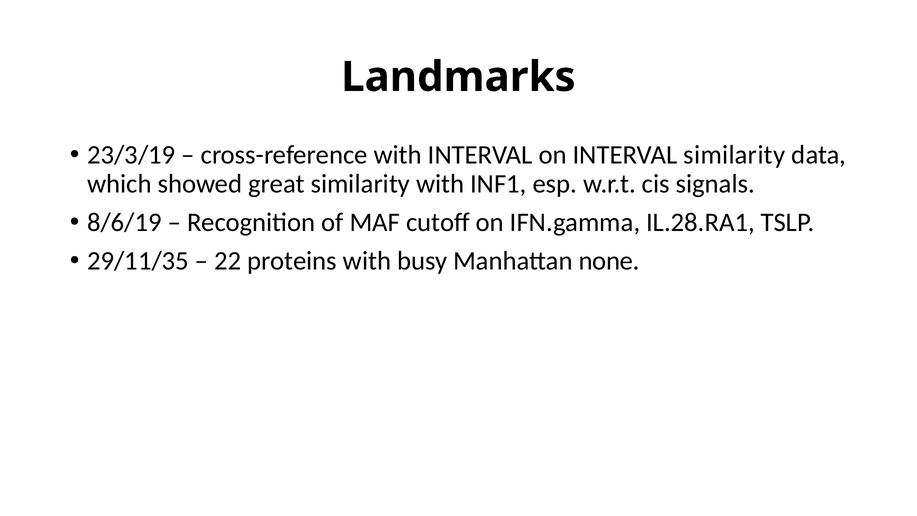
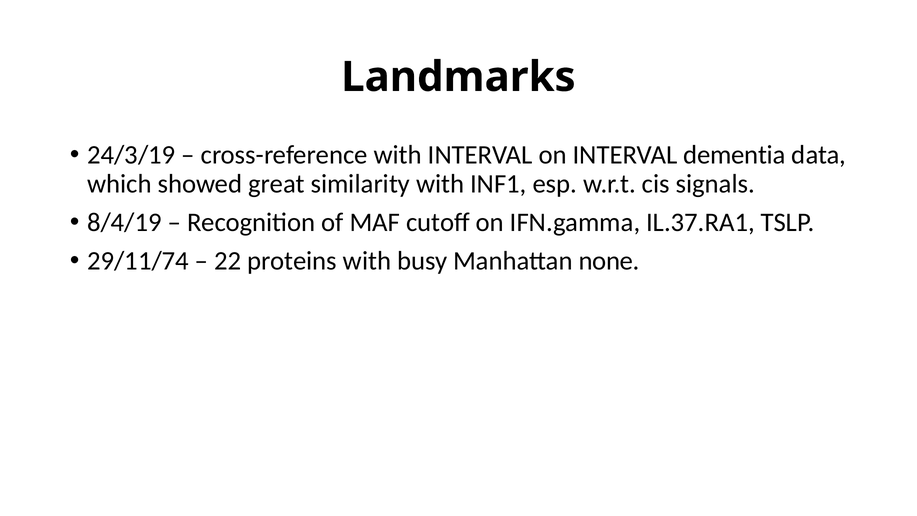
23/3/19: 23/3/19 -> 24/3/19 (131, 155)
INTERVAL similarity: similarity -> dementia (735, 155)
8/6/19: 8/6/19 -> 8/4/19 (124, 222)
IL.28.RA1: IL.28.RA1 -> IL.37.RA1 (700, 222)
29/11/35: 29/11/35 -> 29/11/74 (138, 261)
